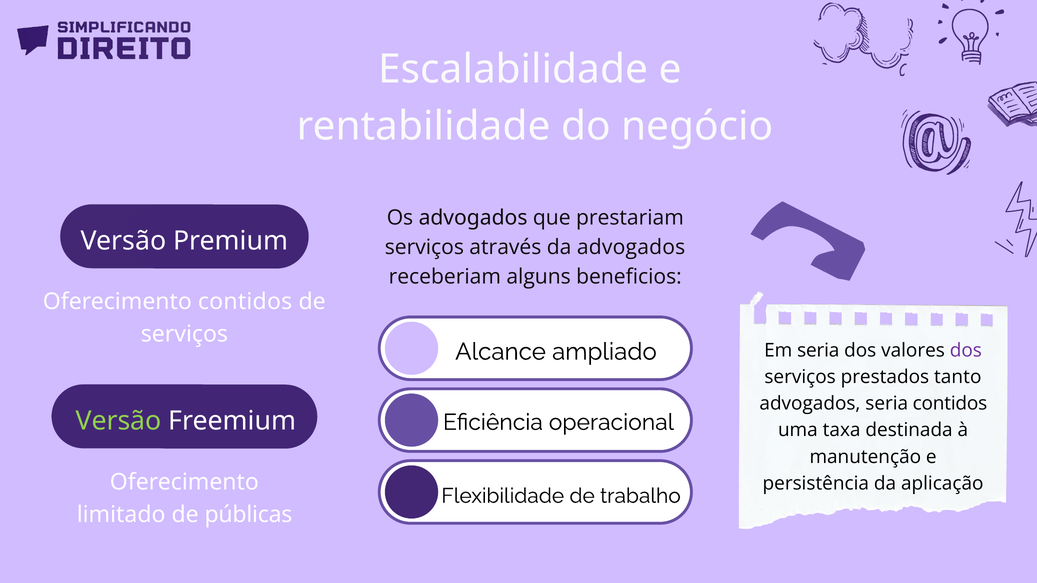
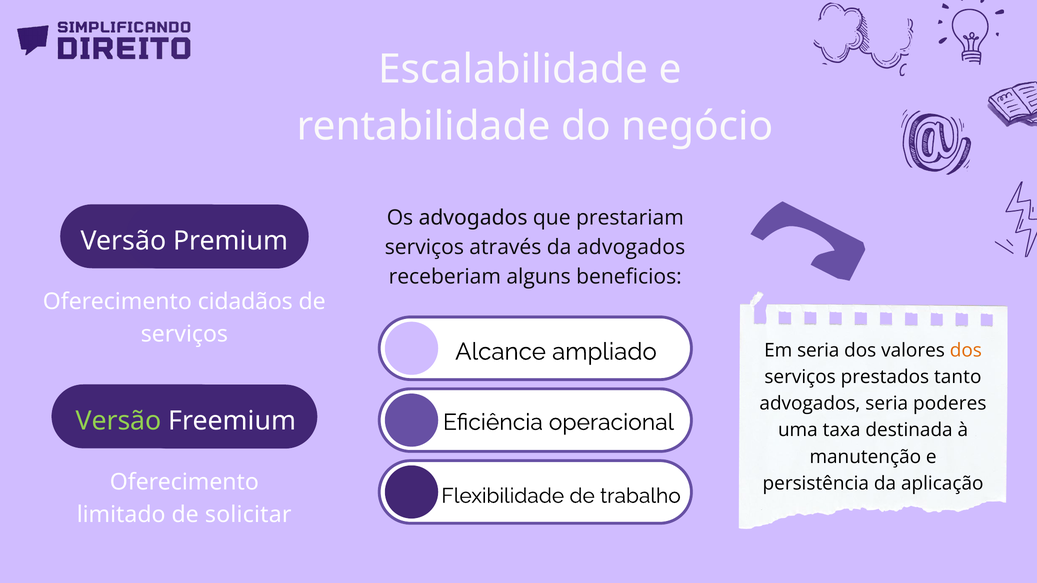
Oferecimento contidos: contidos -> cidadãos (245, 302)
dos colour: purple -> orange (966, 350)
seria contidos: contidos -> poderes (950, 404)
públicas: públicas -> solicitar (248, 515)
